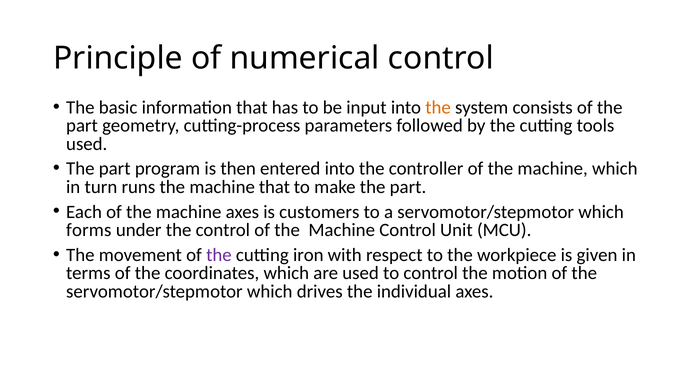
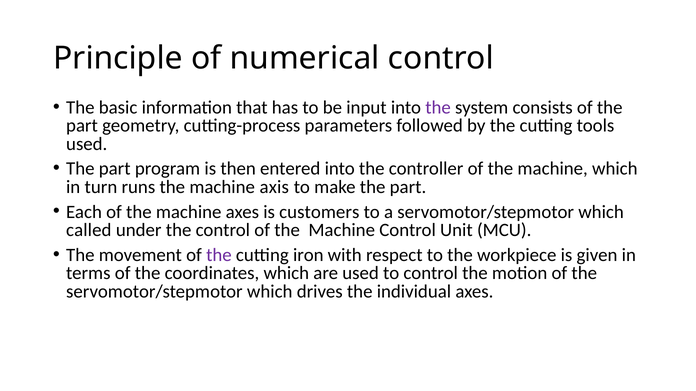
the colour: orange -> purple (438, 108)
machine that: that -> axis (274, 187)
forms: forms -> called (89, 230)
